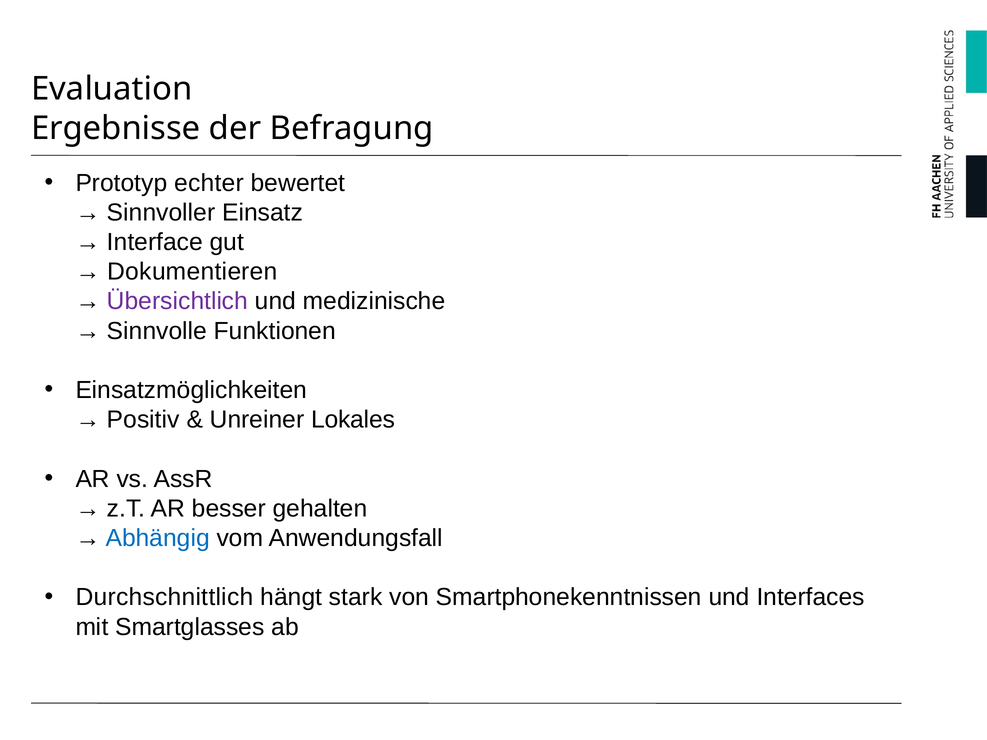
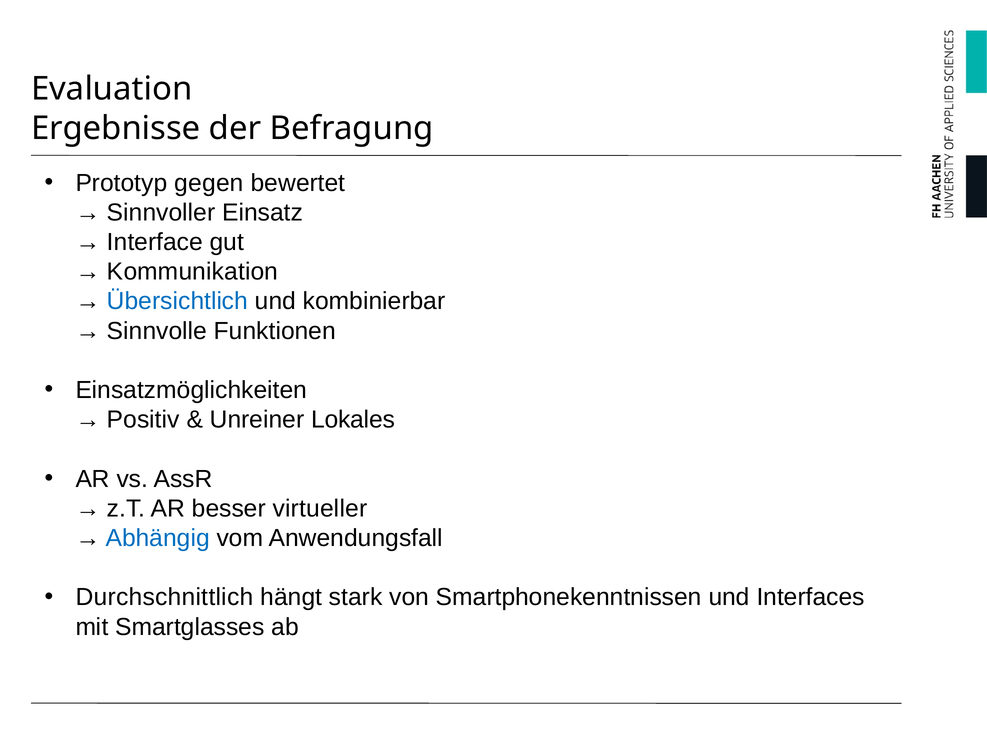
echter: echter -> gegen (209, 183)
Dokumentieren: Dokumentieren -> Kommunikation (193, 272)
Übersichtlich colour: purple -> blue (178, 301)
medizinische: medizinische -> kombinierbar (374, 301)
gehalten: gehalten -> virtueller (320, 509)
